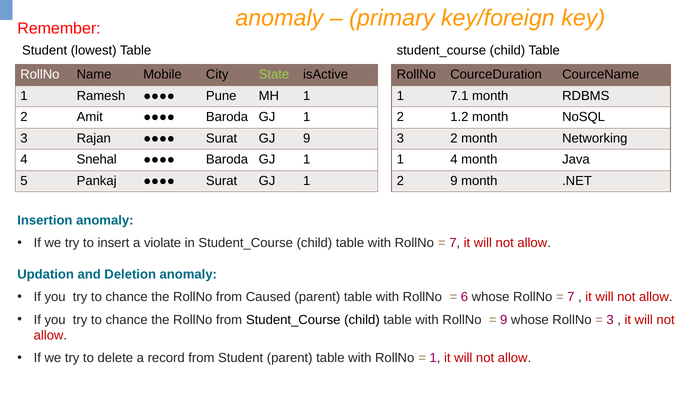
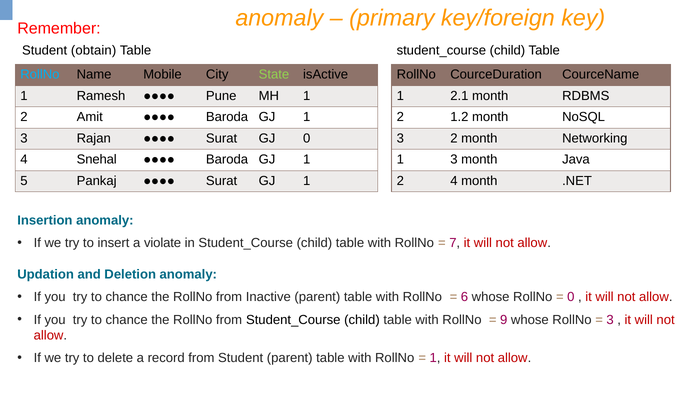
lowest: lowest -> obtain (94, 50)
RollNo colour: white -> light blue (40, 75)
7.1: 7.1 -> 2.1 (459, 96)
GJ 9: 9 -> 0 (307, 138)
4: 4 -> 3 (454, 159)
2 9: 9 -> 4 (454, 181)
Caused: Caused -> Inactive (268, 297)
7: 7 -> 0 (571, 297)
